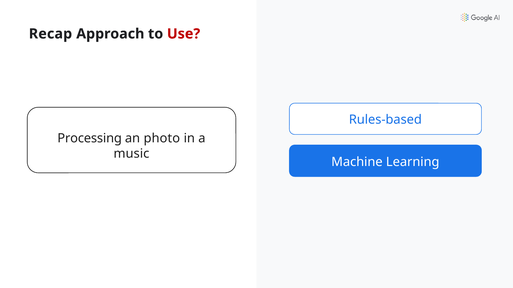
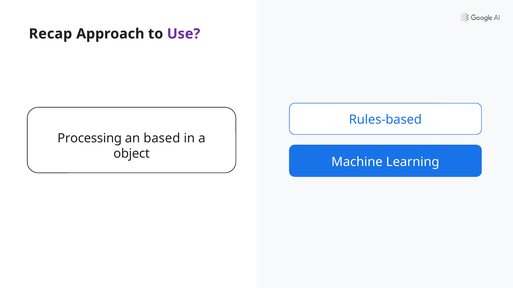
Use colour: red -> purple (184, 34)
photo: photo -> based (162, 139)
music: music -> object (132, 154)
